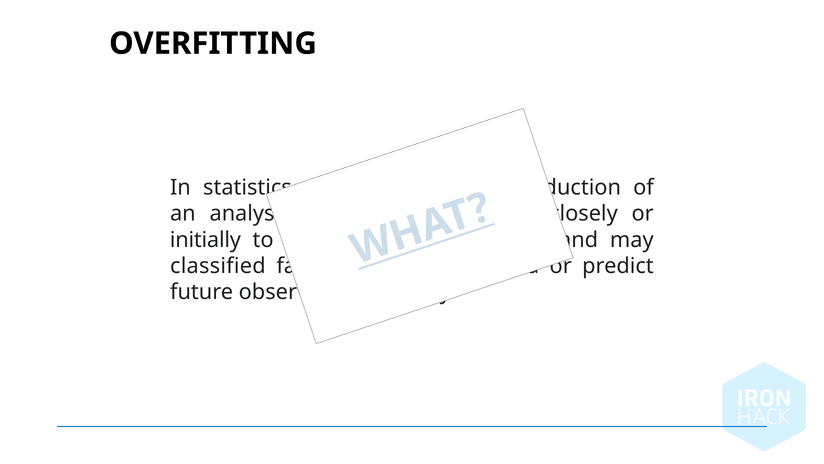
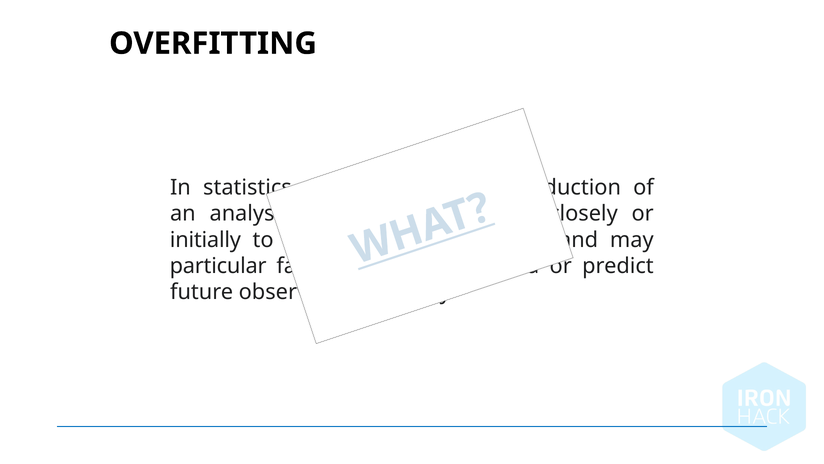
classified: classified -> particular (218, 266)
